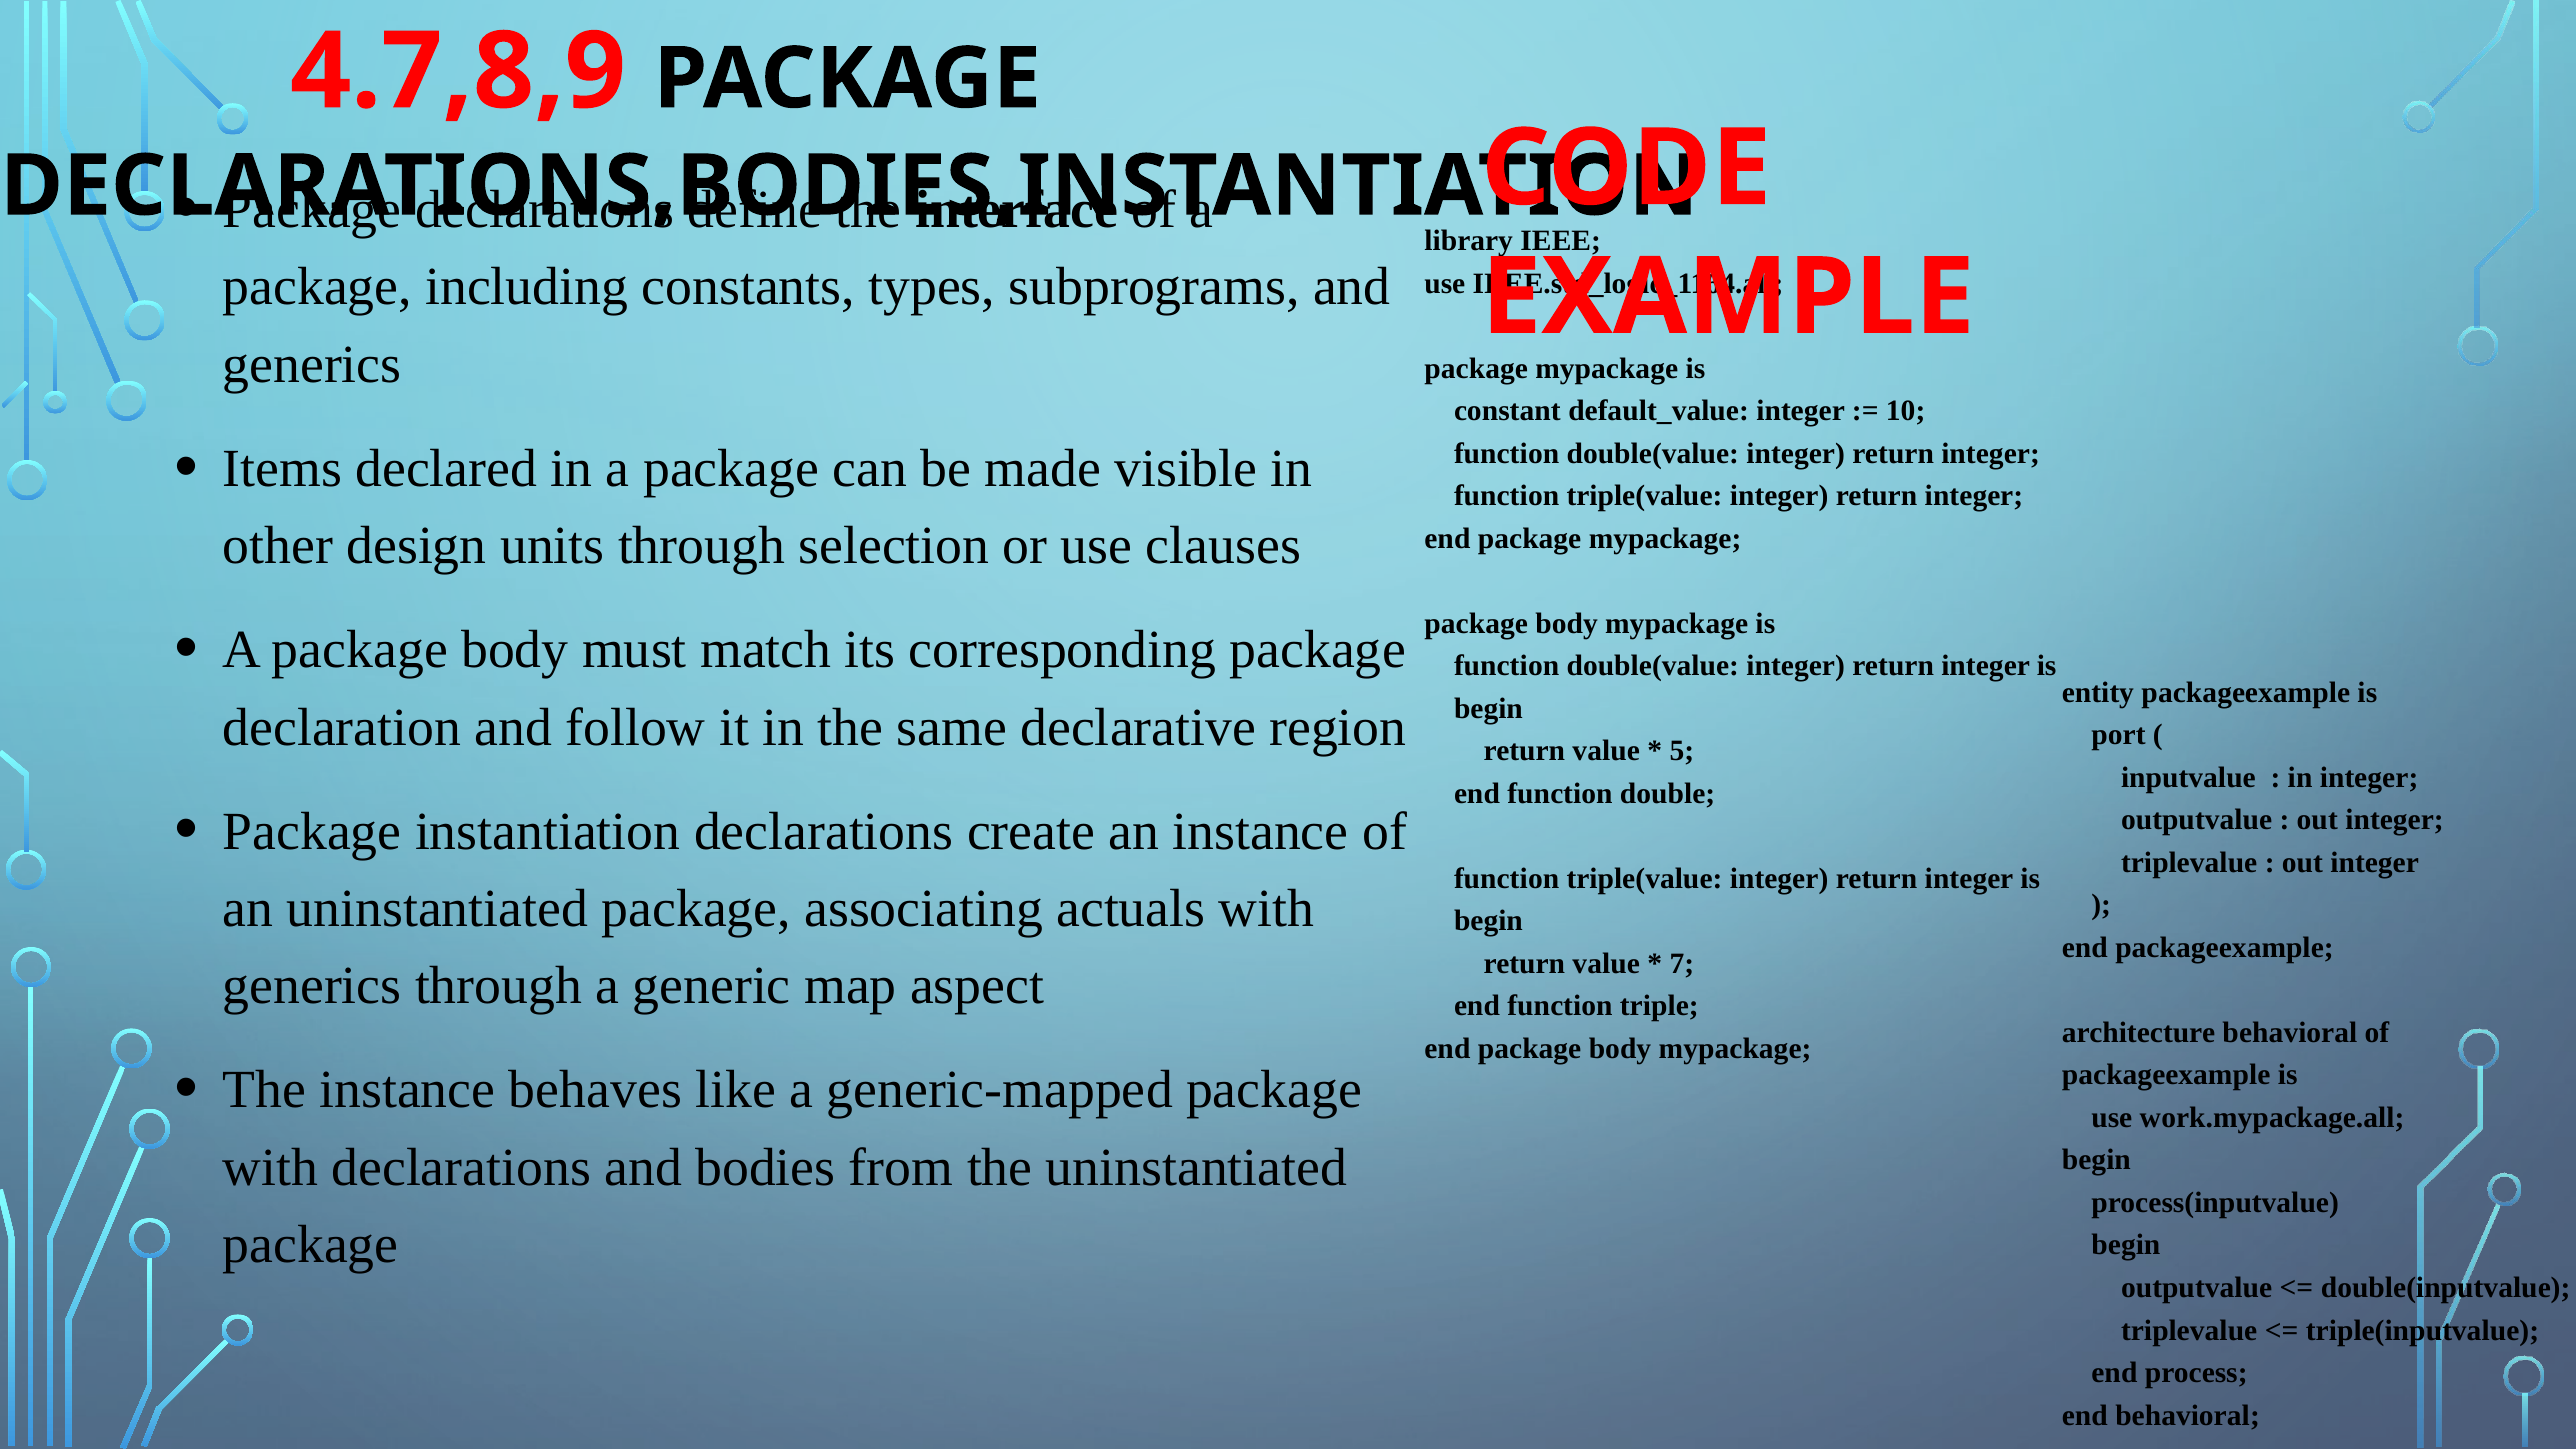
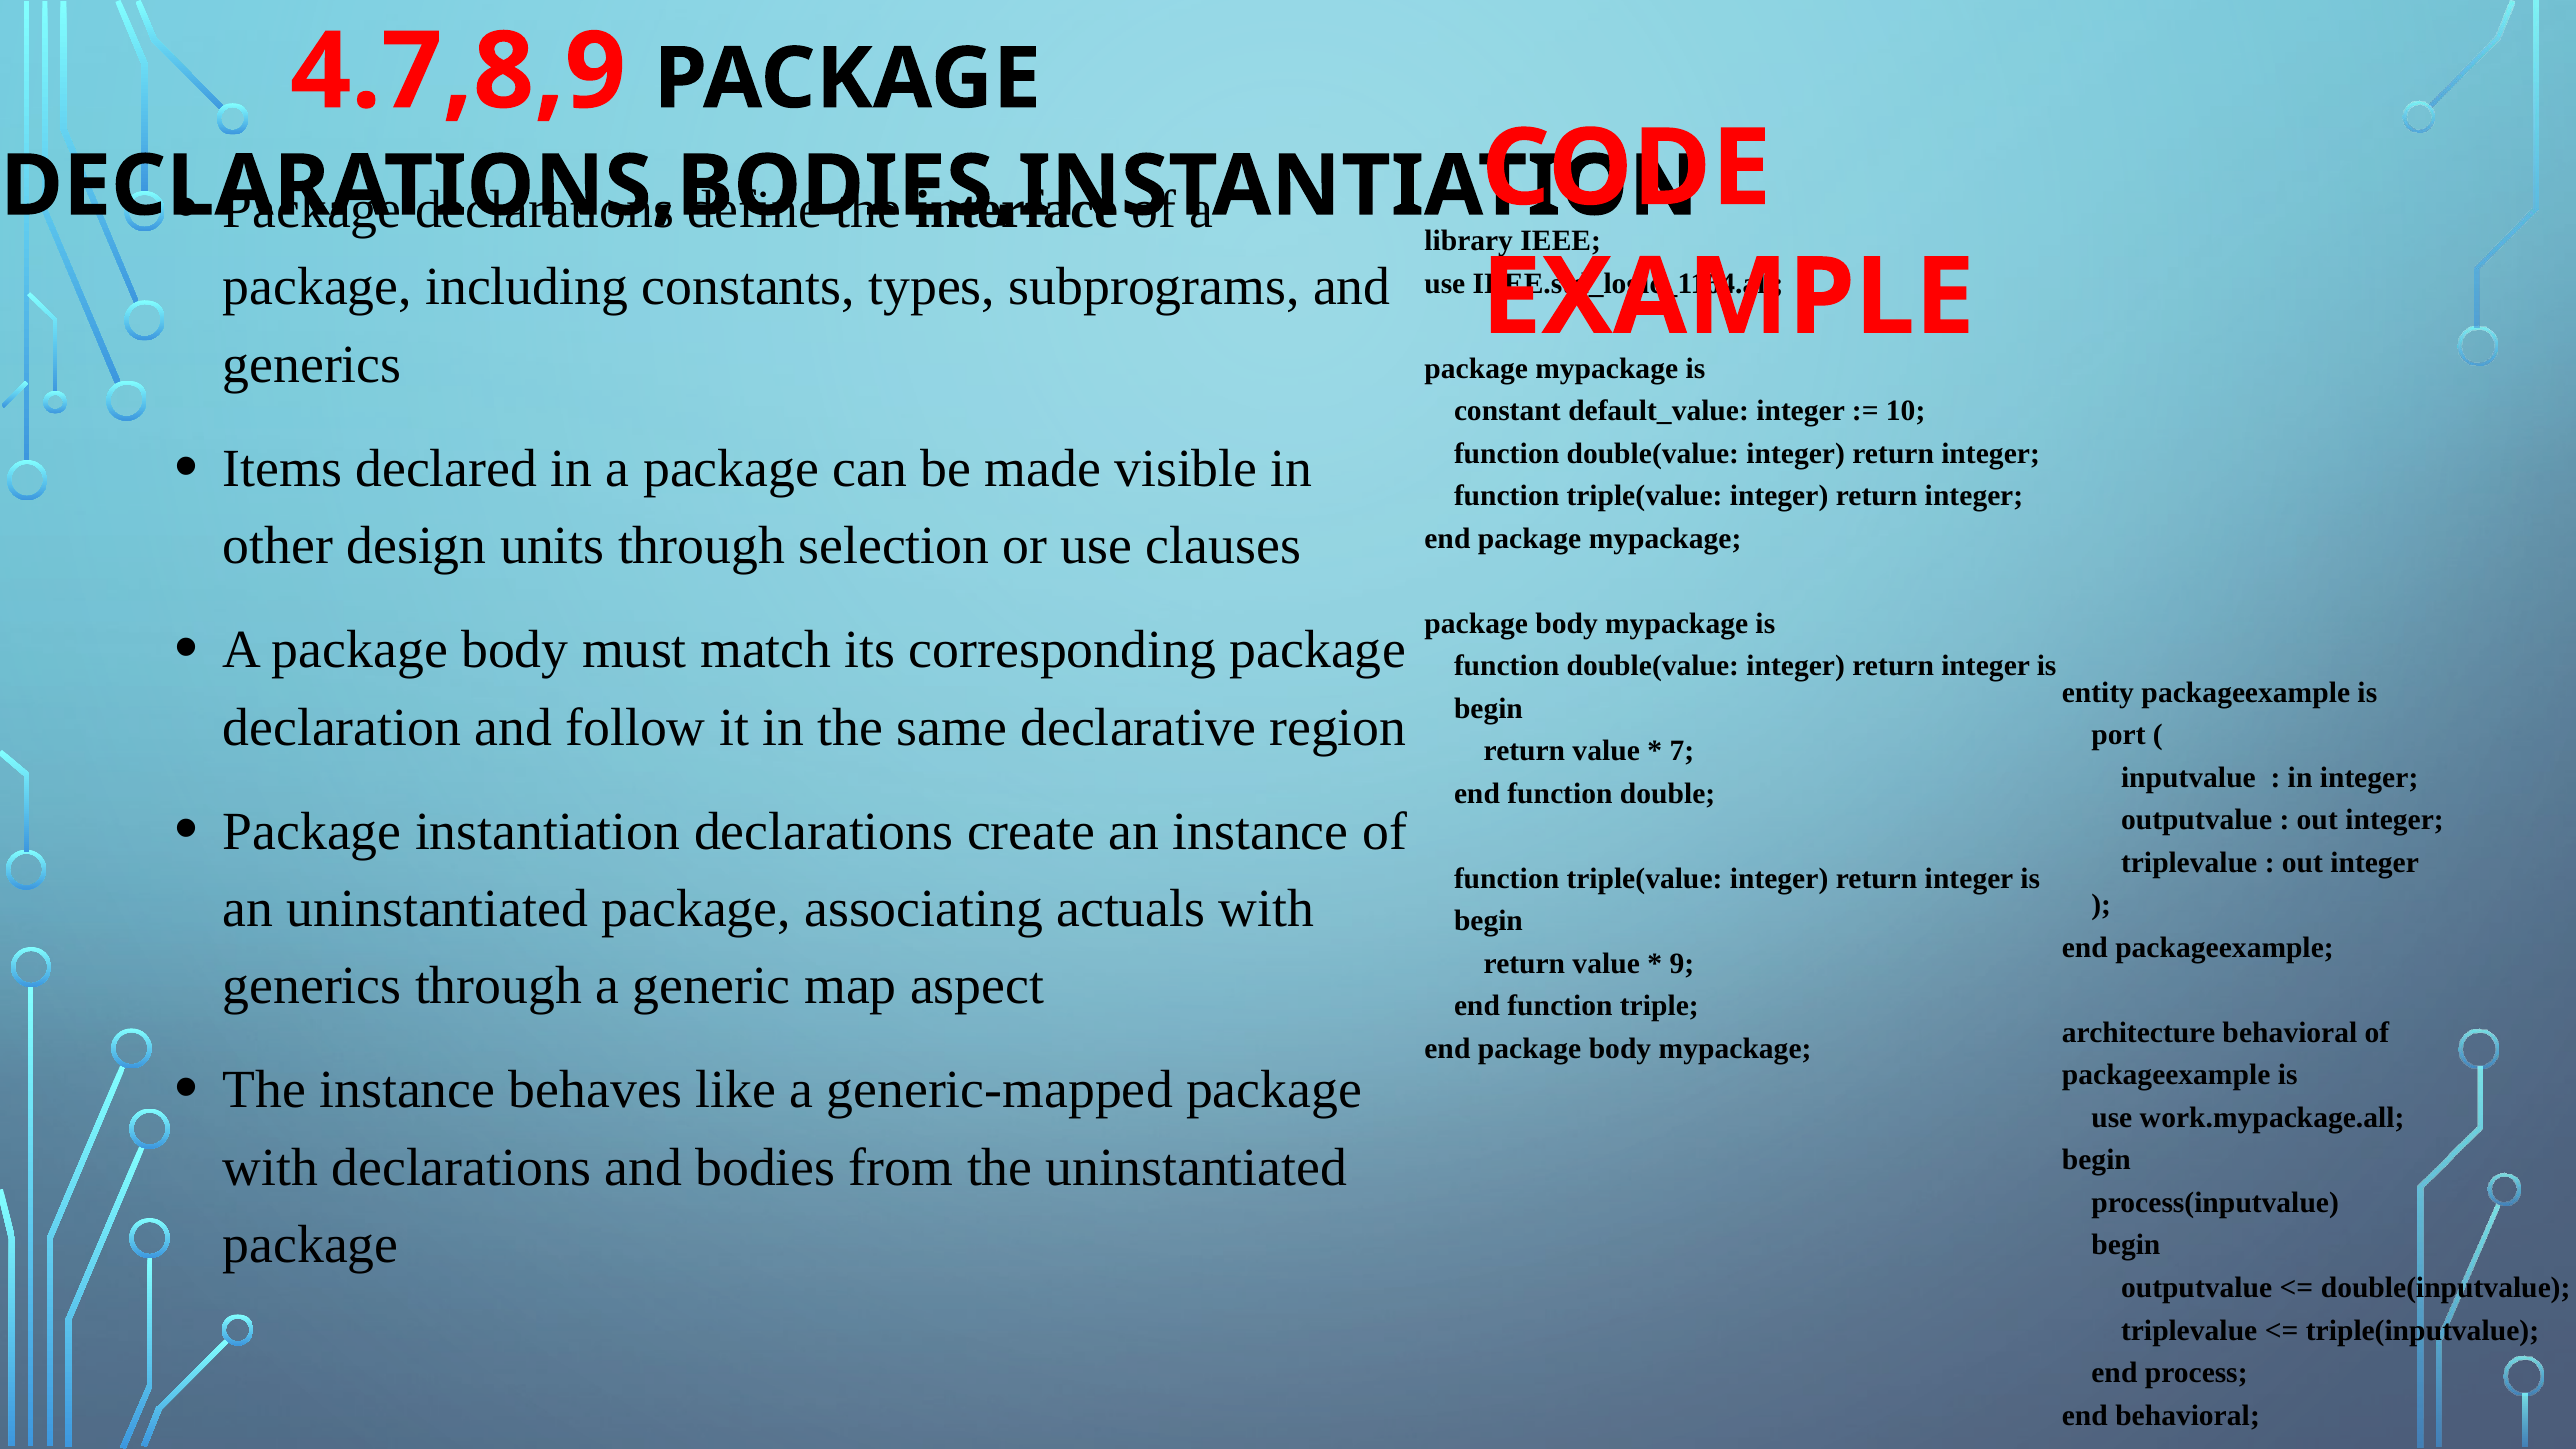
5: 5 -> 7 (1682, 751)
7: 7 -> 9 (1682, 964)
